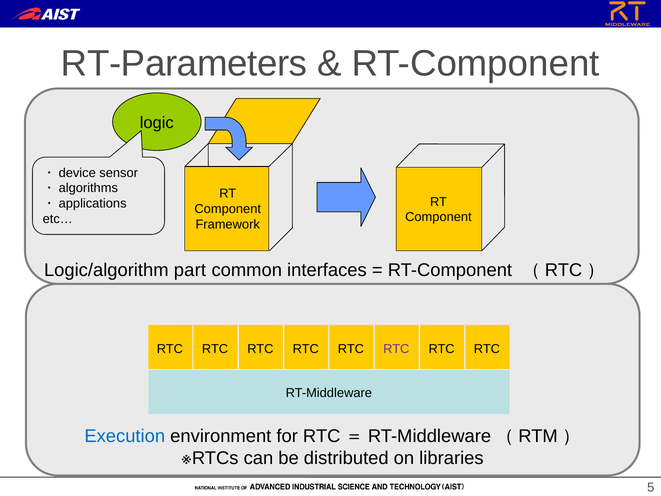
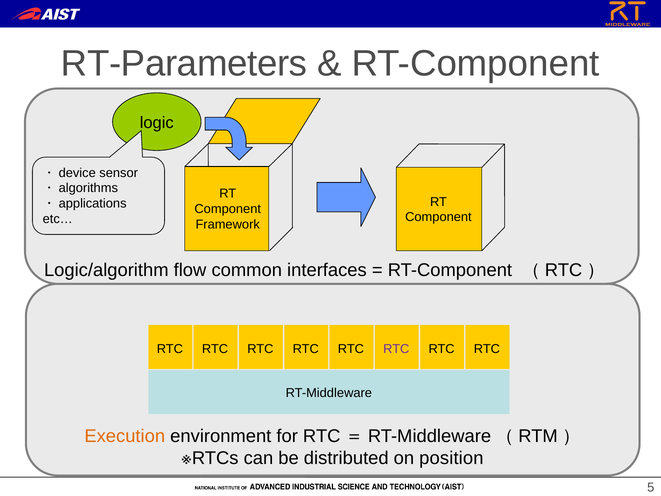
part: part -> flow (190, 270)
Execution colour: blue -> orange (125, 436)
libraries: libraries -> position (451, 458)
